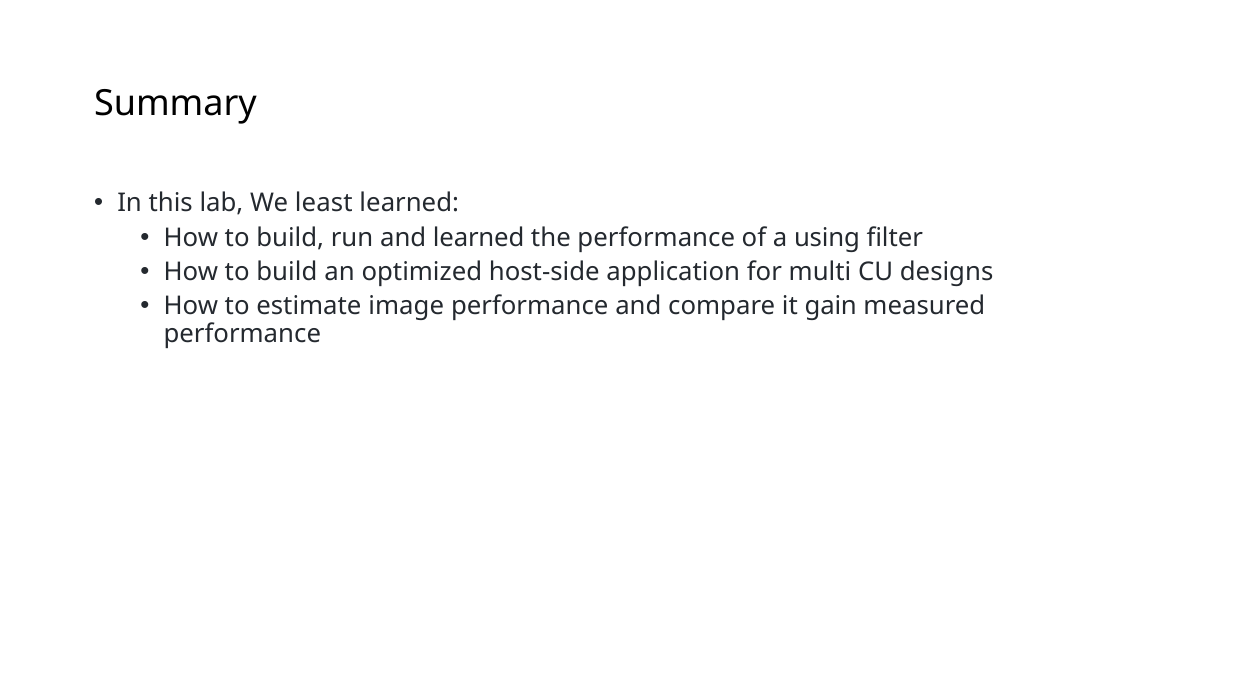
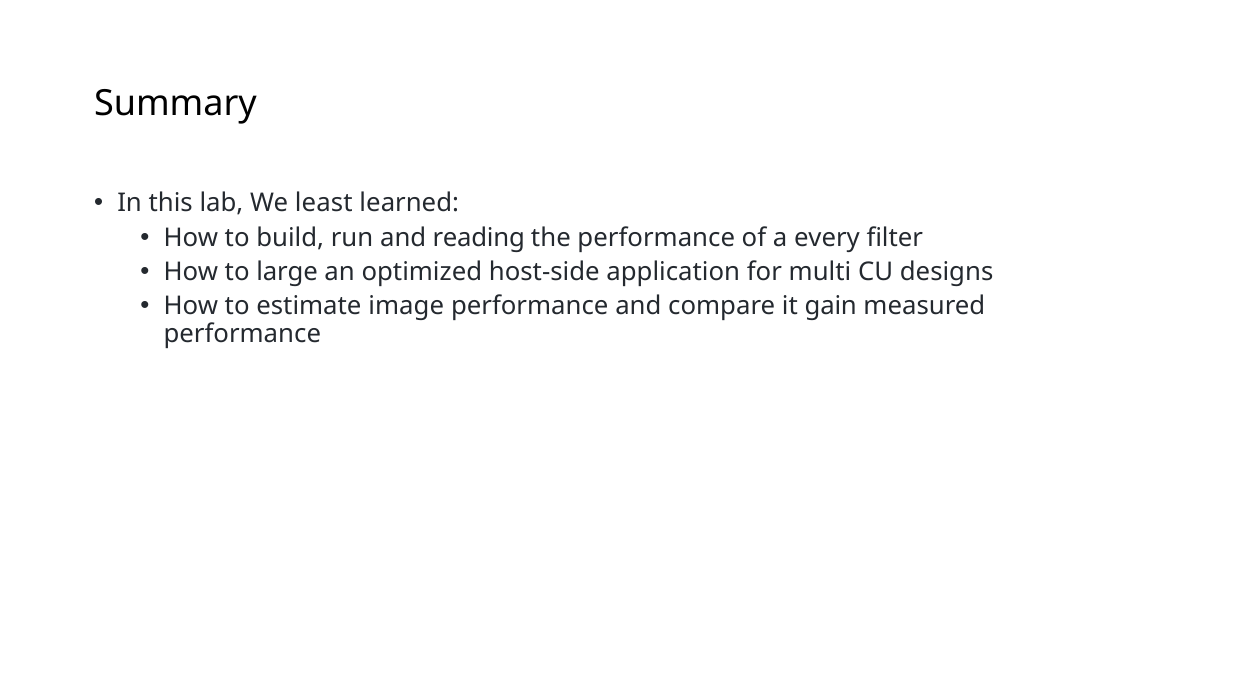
and learned: learned -> reading (479, 238)
using: using -> every (827, 238)
build: build -> large (287, 272)
